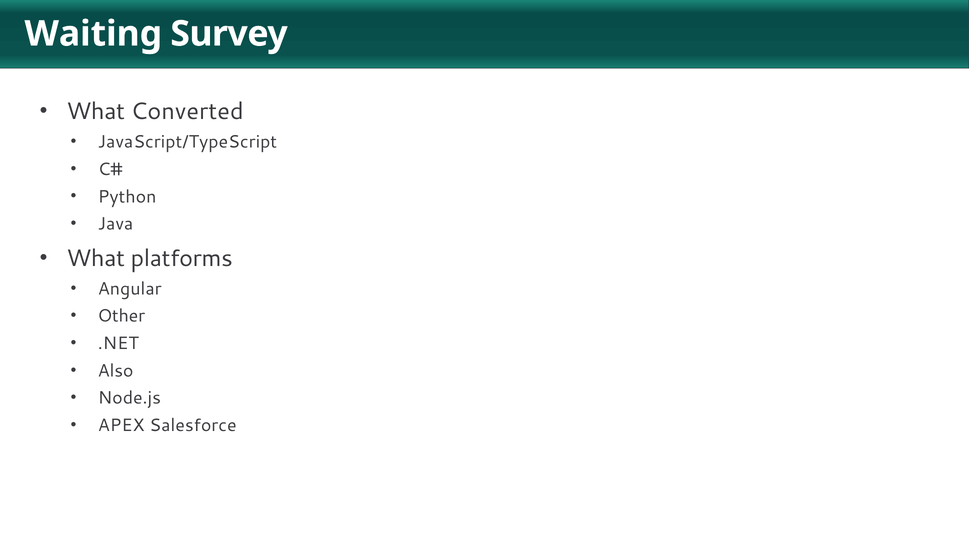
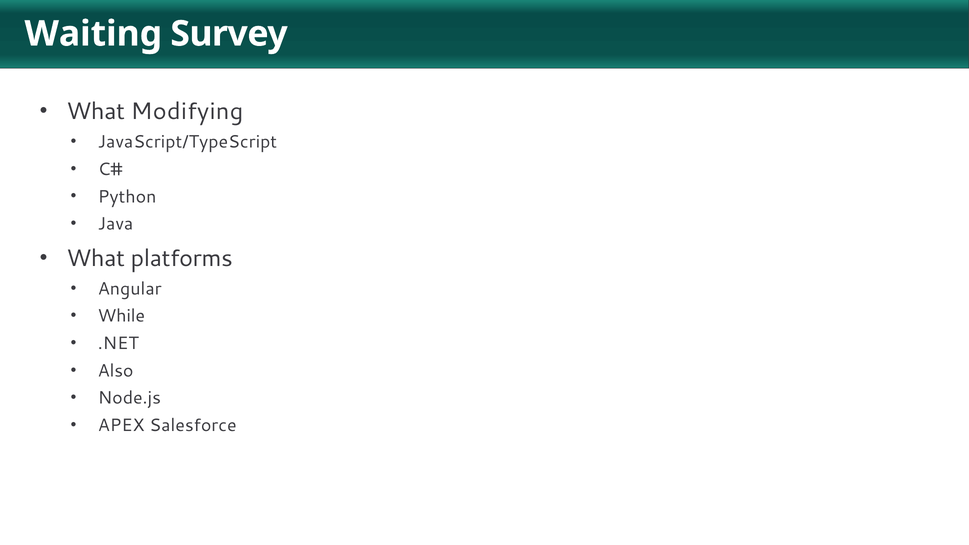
Converted: Converted -> Modifying (187, 112)
Other: Other -> While (121, 316)
